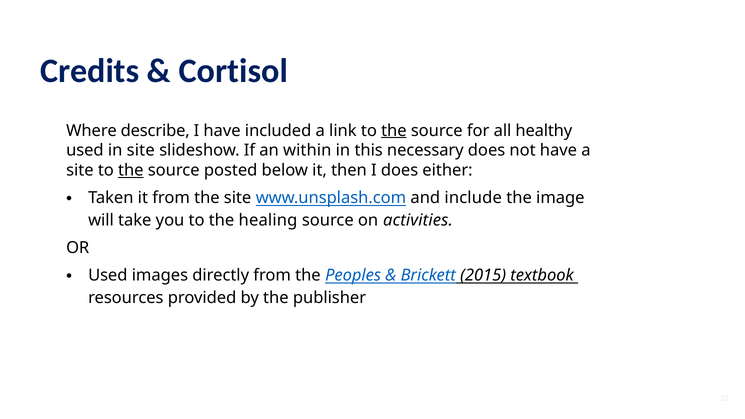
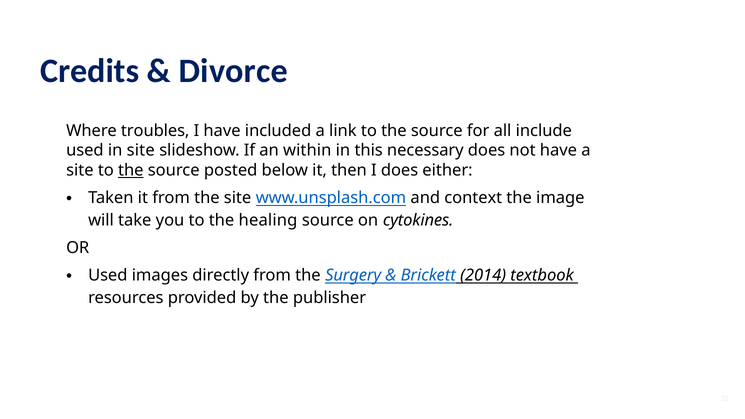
Cortisol: Cortisol -> Divorce (233, 71)
describe: describe -> troubles (155, 131)
the underline: present -> none (394, 131)
healthy: healthy -> include (544, 131)
include: include -> context (473, 198)
activities: activities -> cytokines (418, 220)
Peoples: Peoples -> Surgery (353, 276)
2015: 2015 -> 2014 (483, 276)
